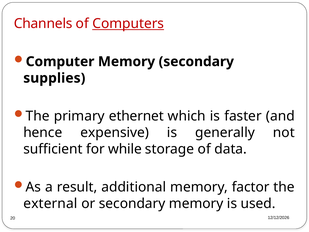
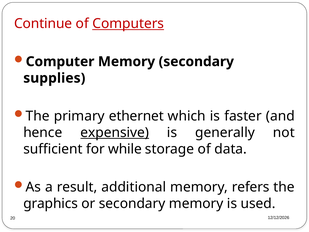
Channels: Channels -> Continue (43, 24)
expensive underline: none -> present (115, 132)
factor: factor -> refers (251, 187)
external: external -> graphics (51, 203)
